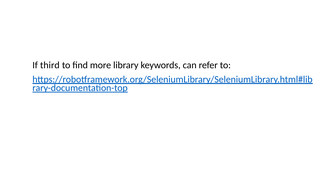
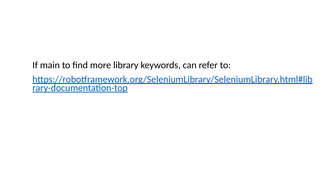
third: third -> main (50, 65)
